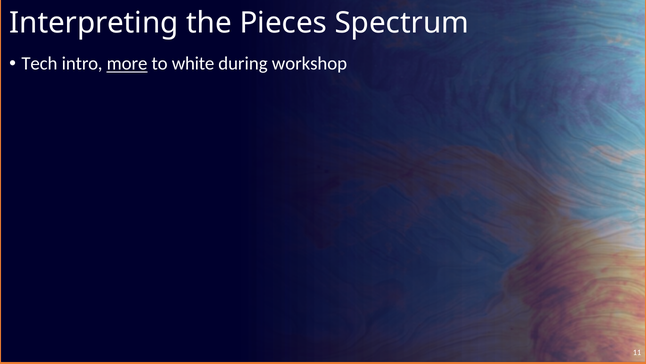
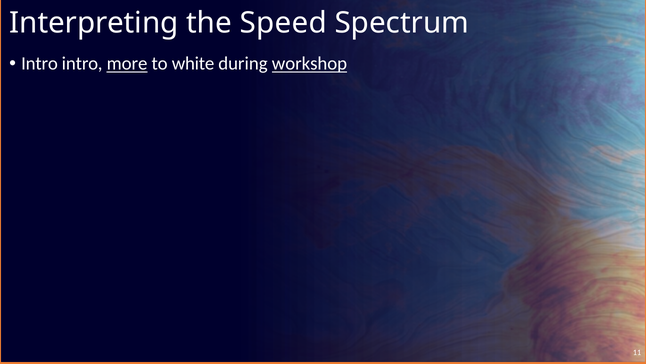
Pieces: Pieces -> Speed (283, 23)
Tech: Tech -> Intro (39, 64)
workshop underline: none -> present (309, 64)
